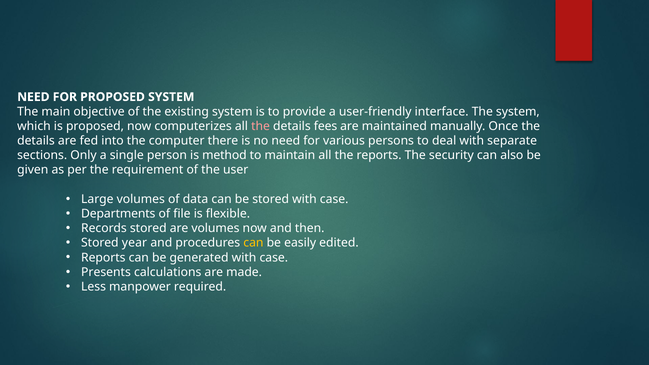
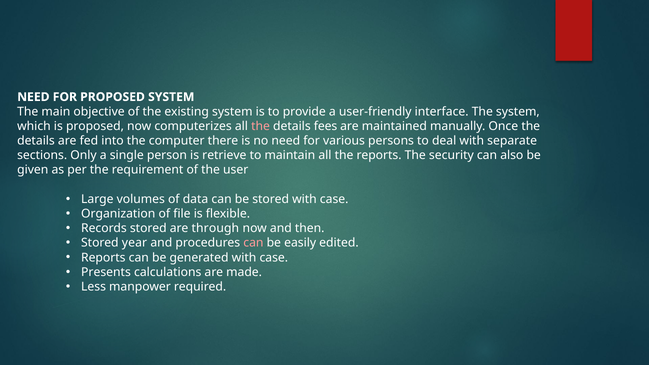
method: method -> retrieve (224, 155)
Departments: Departments -> Organization (118, 214)
are volumes: volumes -> through (215, 228)
can colour: yellow -> pink (253, 243)
